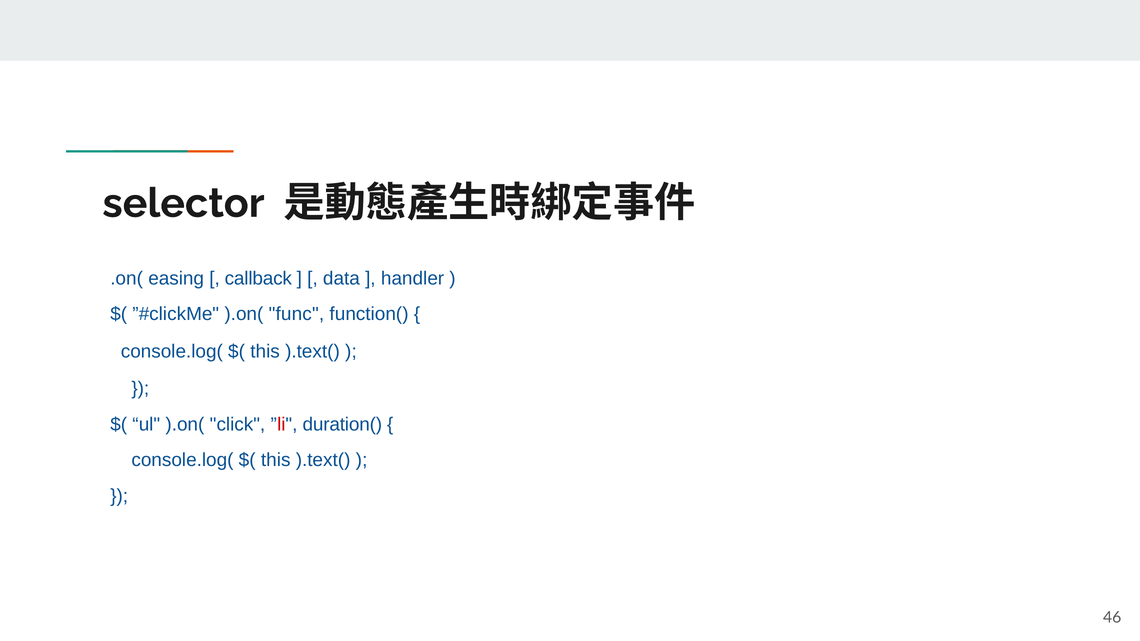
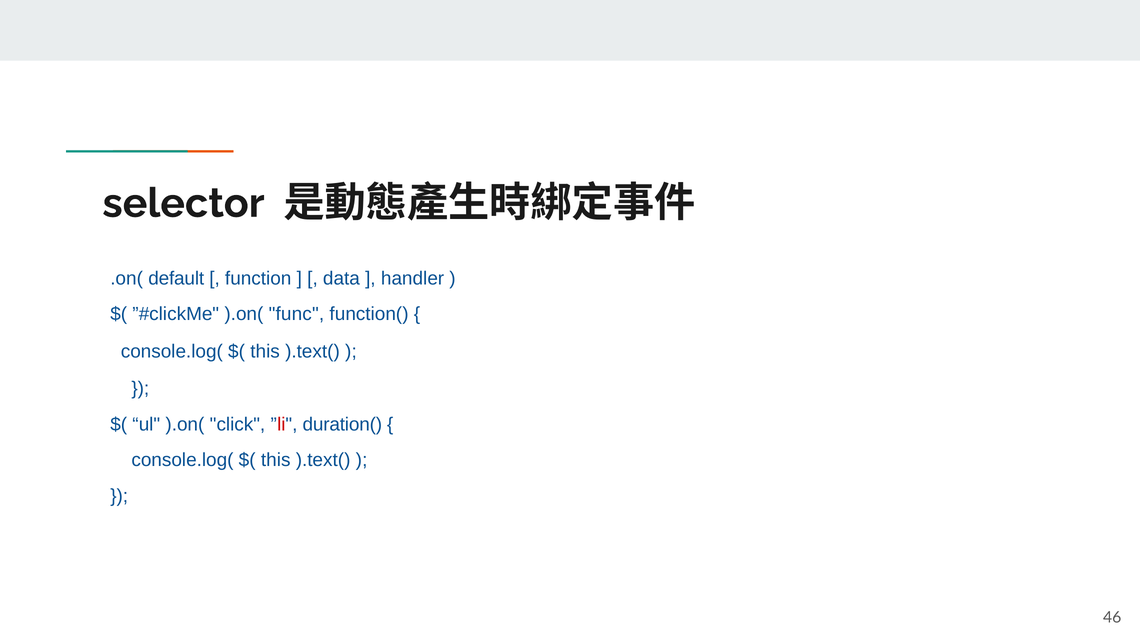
easing: easing -> default (176, 278)
callback: callback -> function (258, 278)
